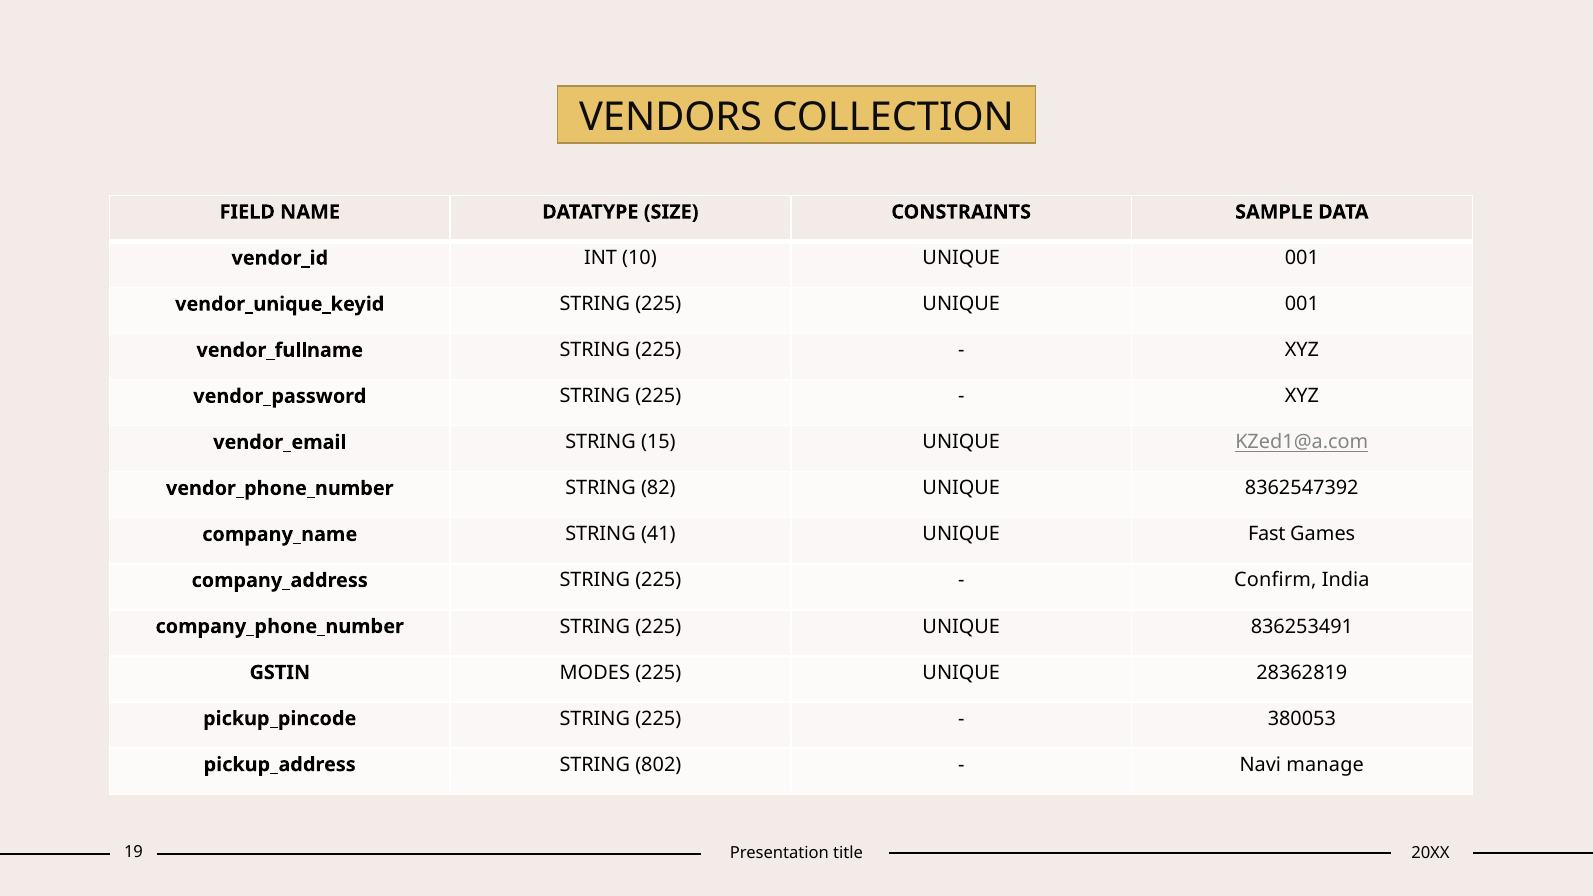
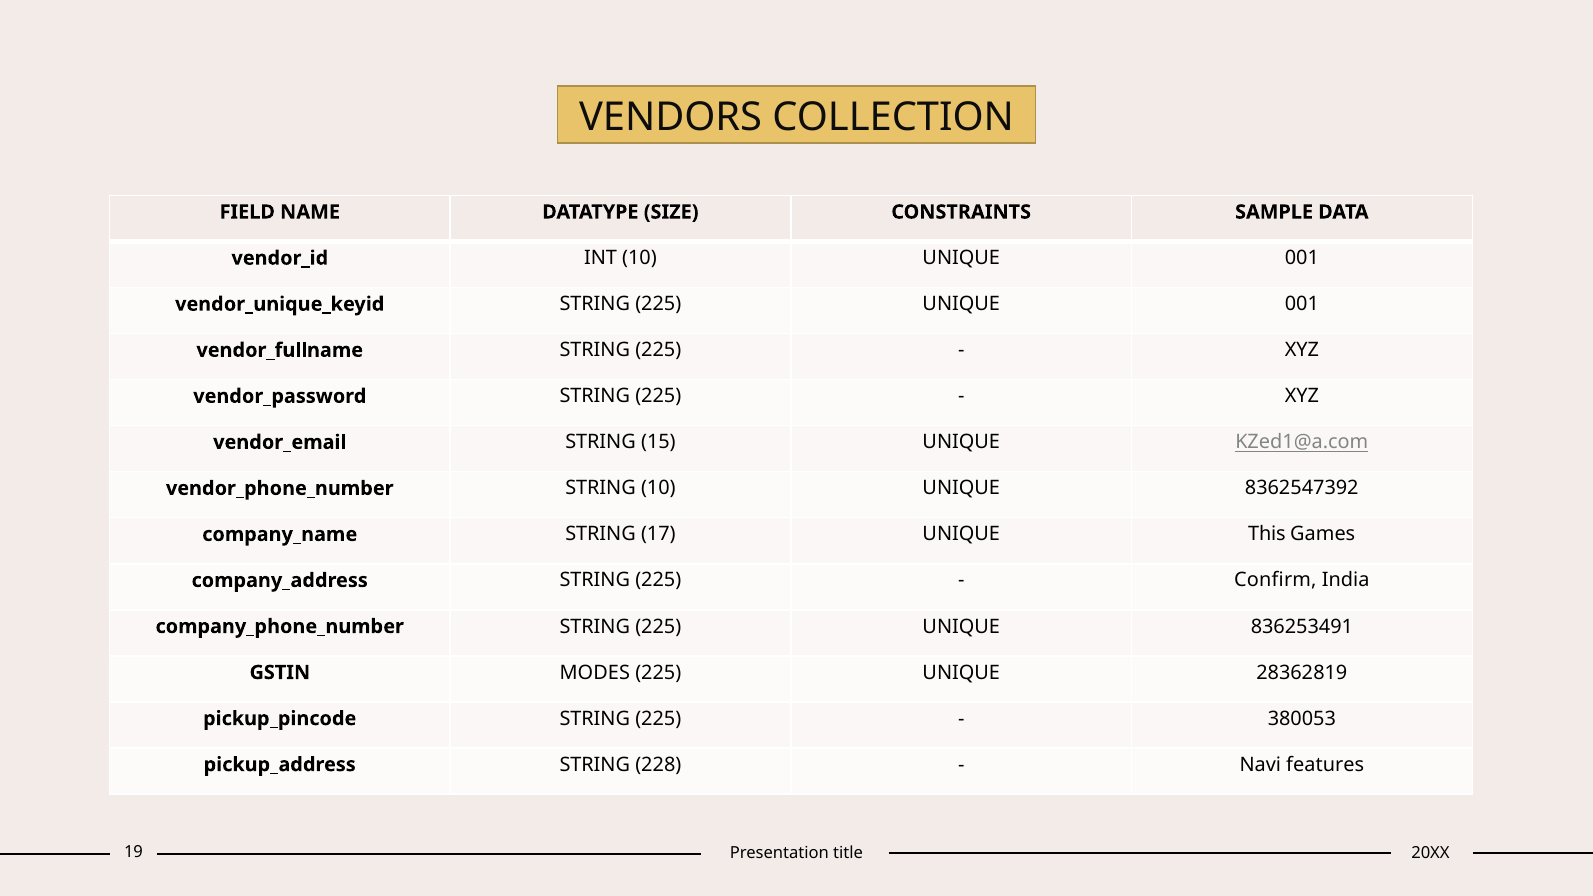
STRING 82: 82 -> 10 (658, 488)
41: 41 -> 17 (658, 534)
Fast: Fast -> This (1267, 534)
802: 802 -> 228 (658, 765)
manage: manage -> features (1325, 765)
